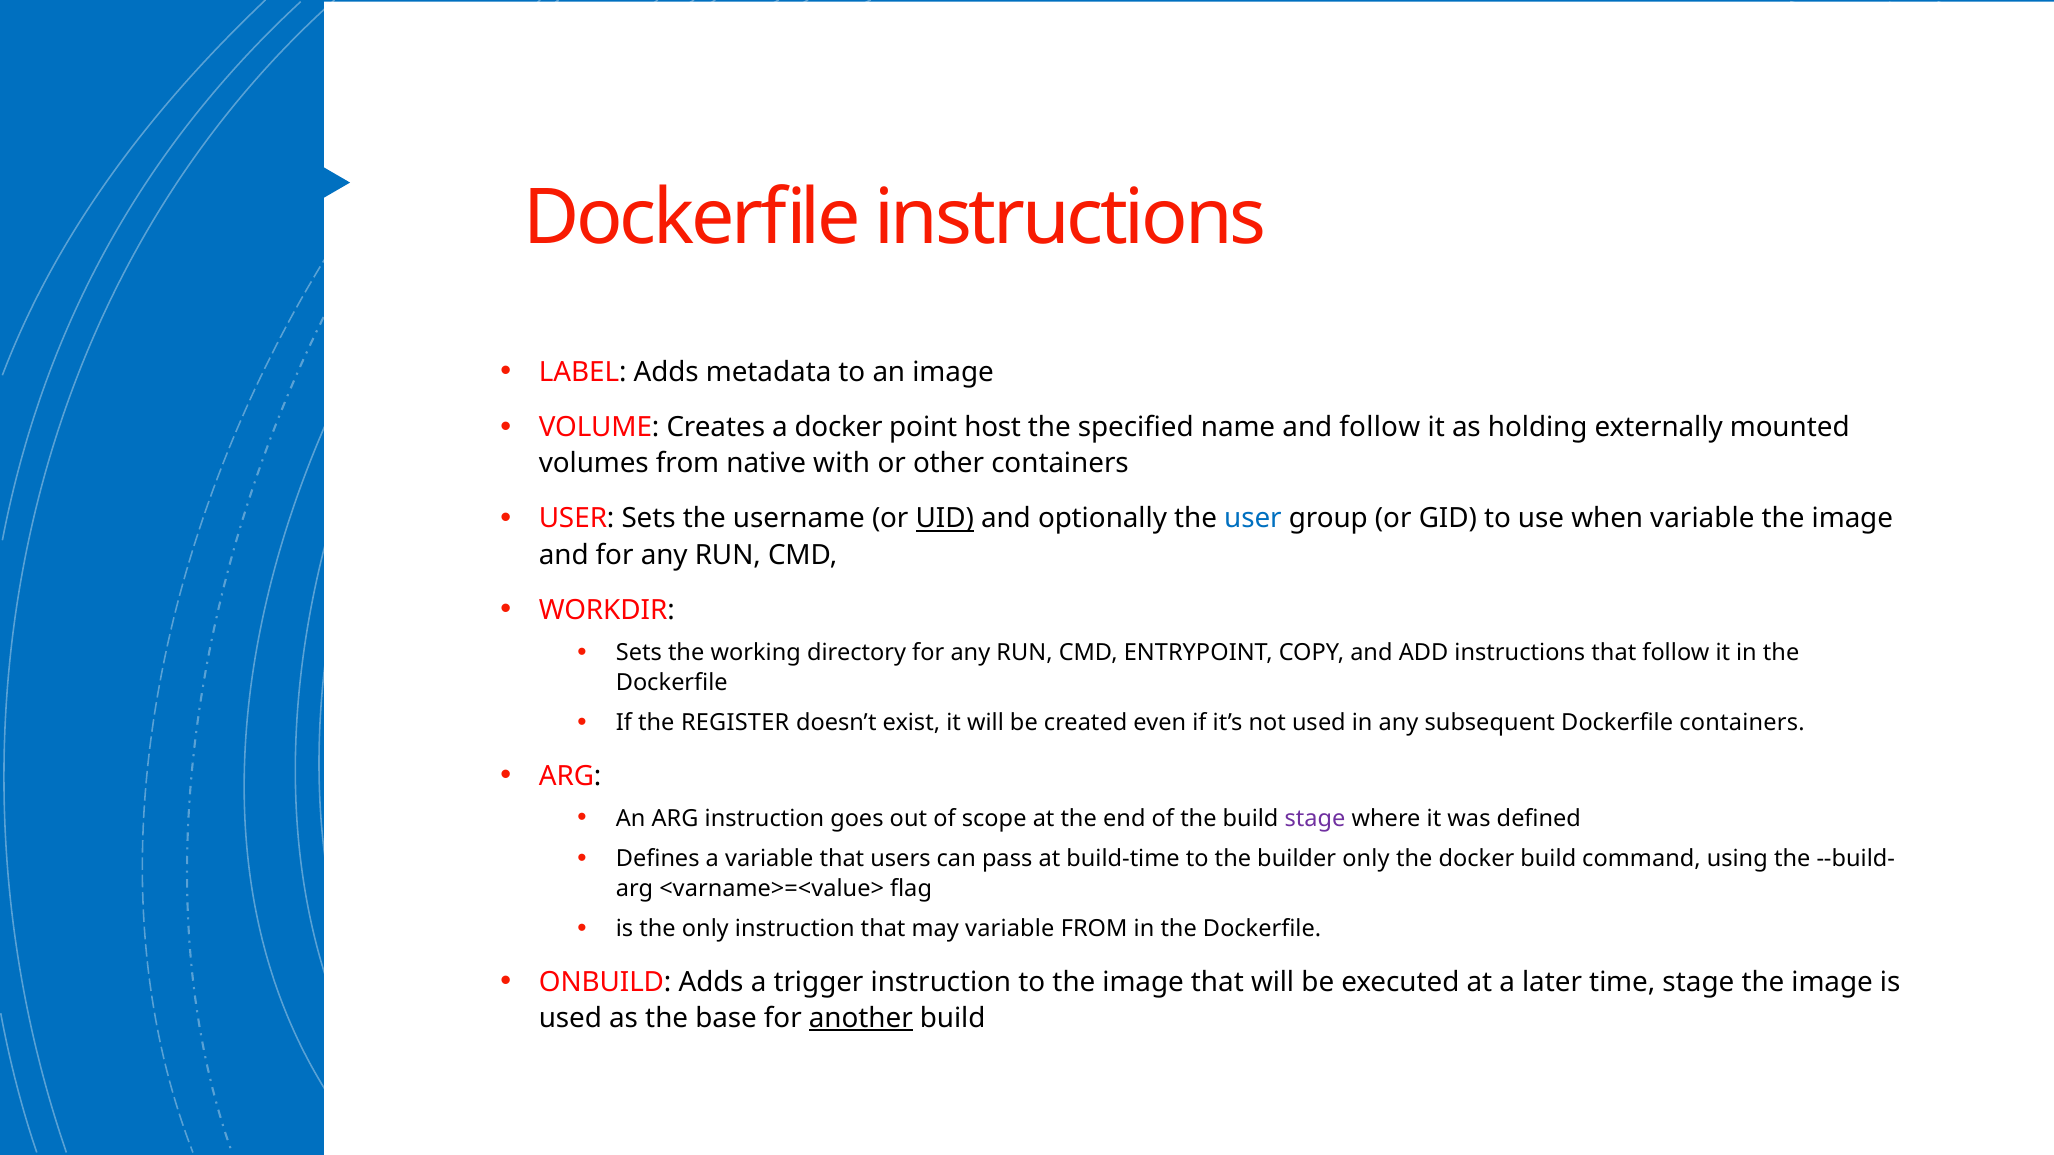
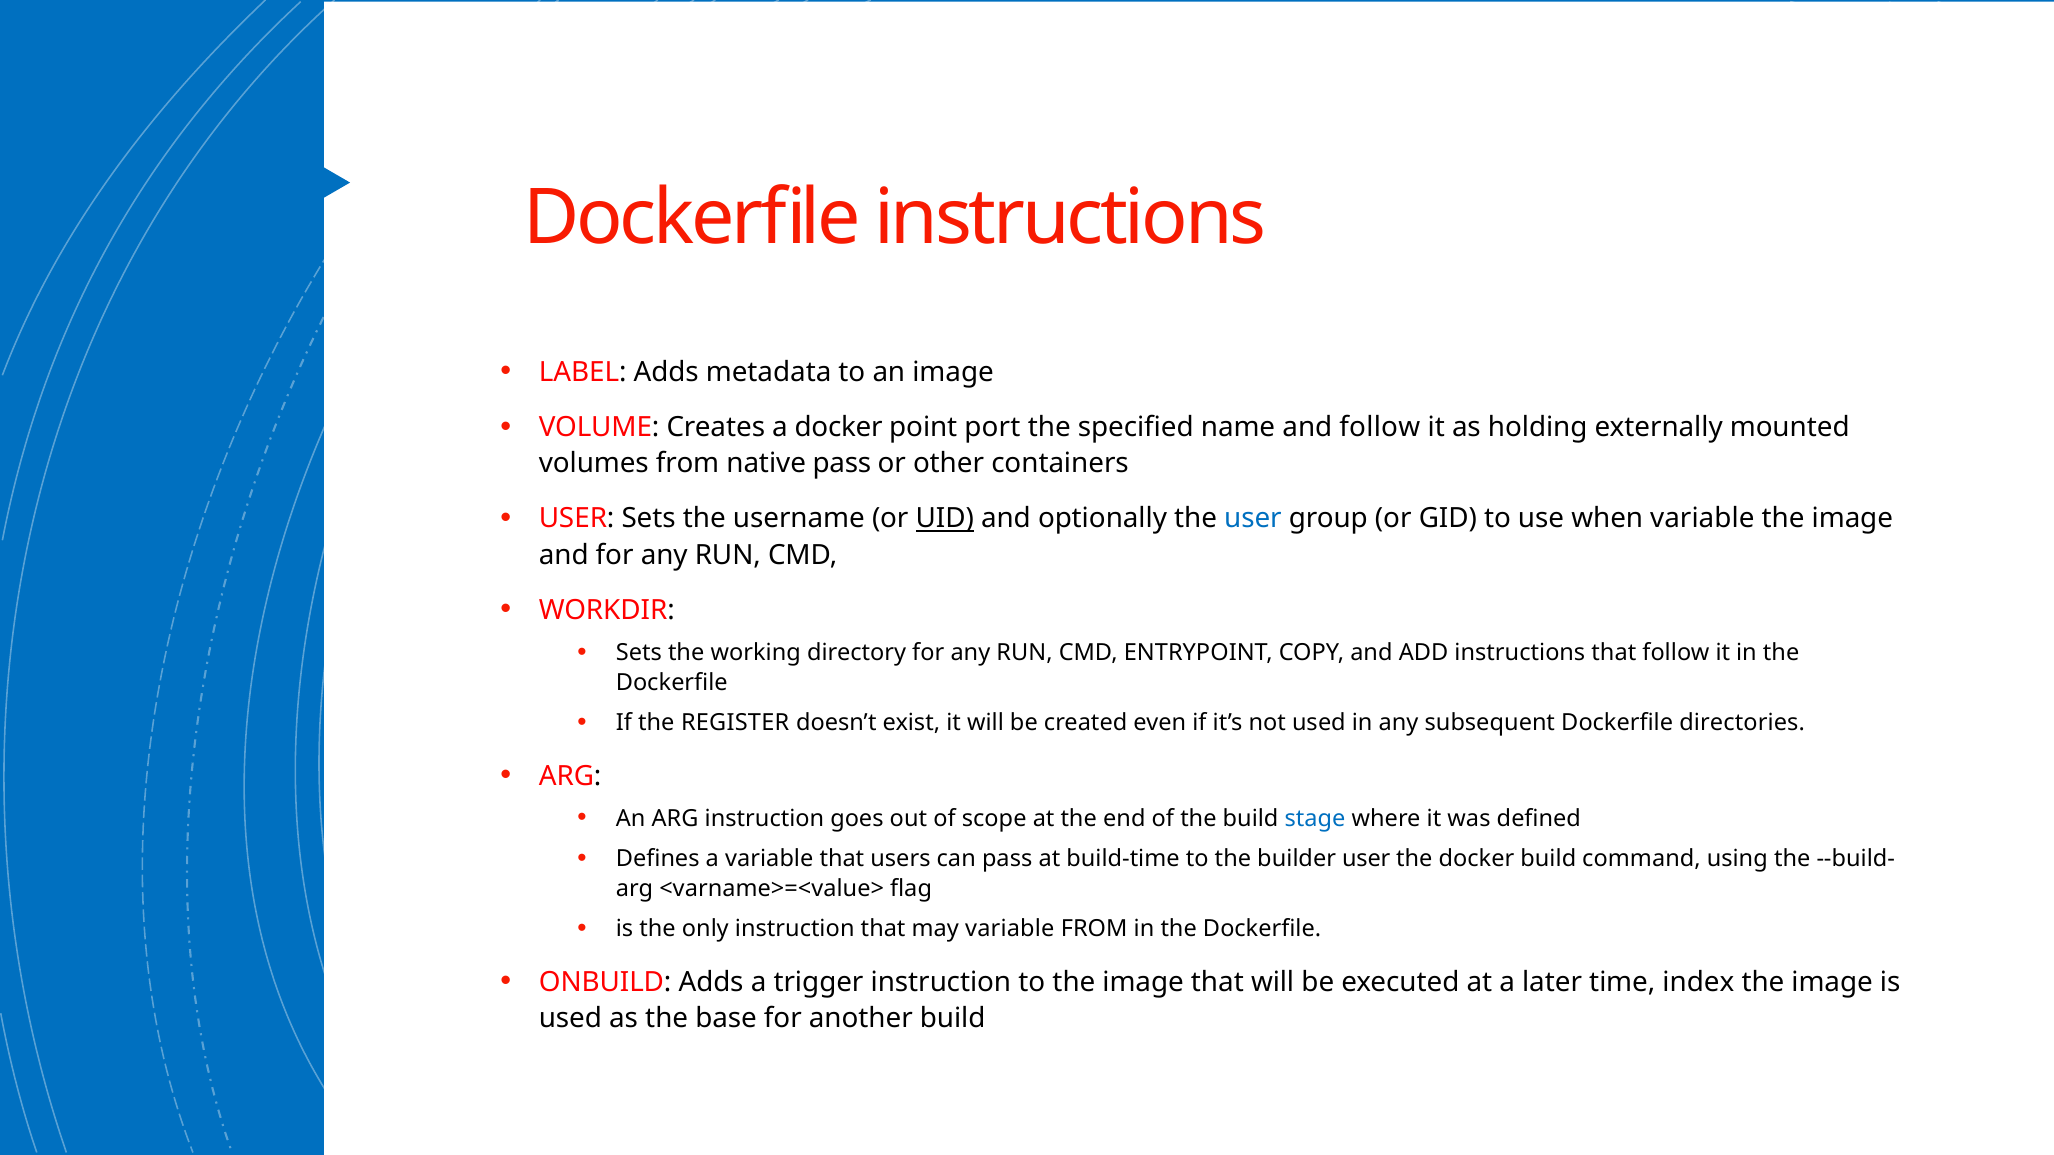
host: host -> port (992, 428)
native with: with -> pass (842, 464)
Dockerfile containers: containers -> directories (1742, 723)
stage colour: purple -> blue (1315, 819)
builder only: only -> user (1366, 859)
time stage: stage -> index (1698, 982)
another underline: present -> none (861, 1019)
